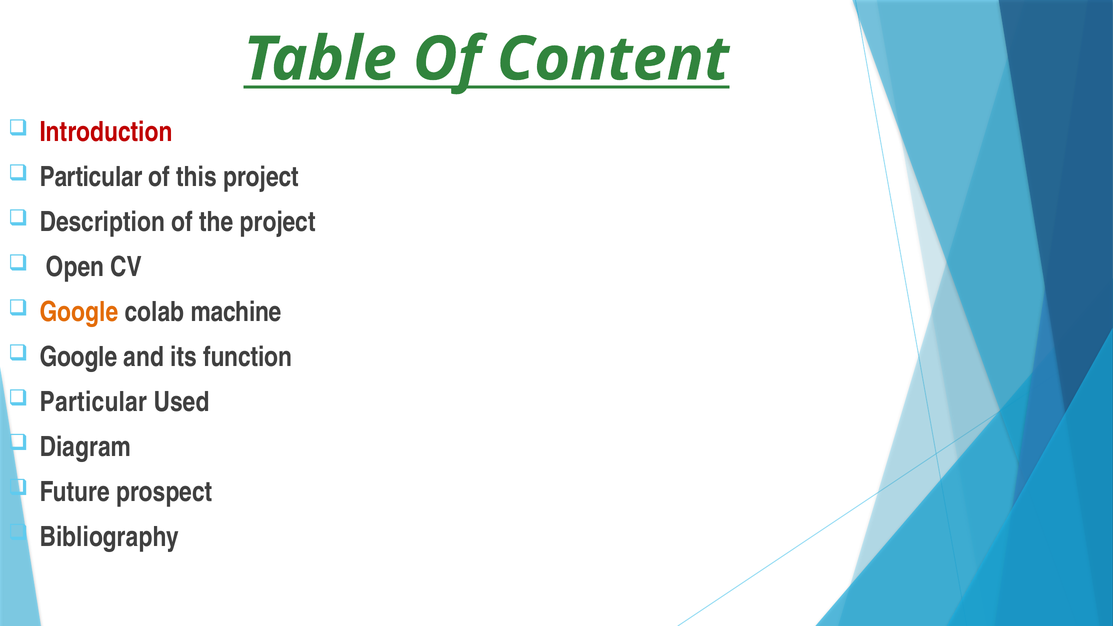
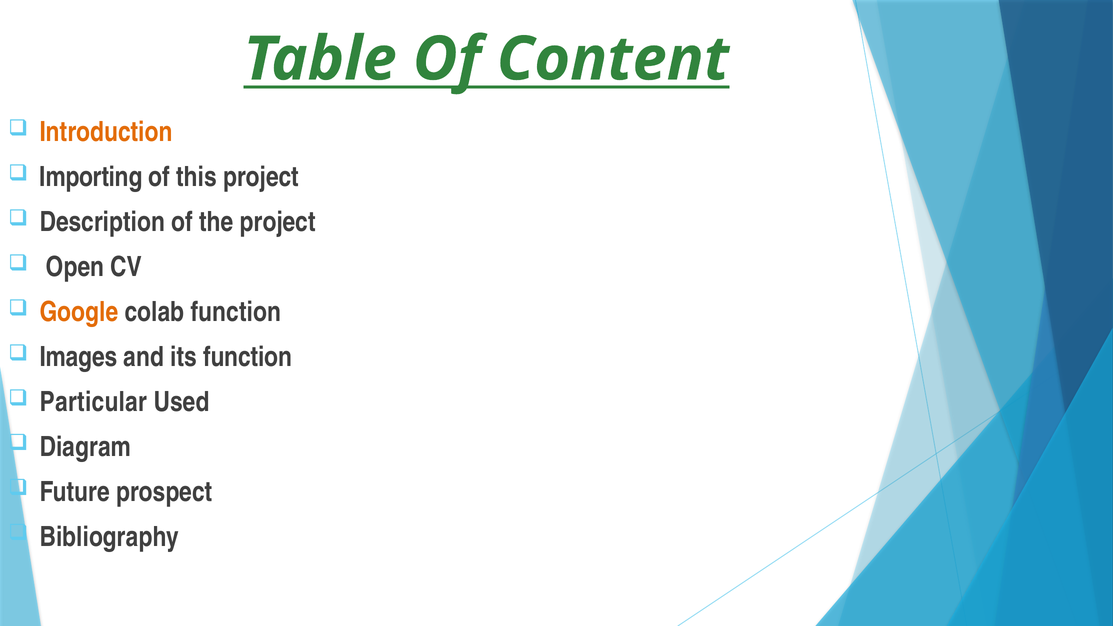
Introduction colour: red -> orange (106, 132)
Particular: Particular -> Importing (91, 177)
colab machine: machine -> function (236, 312)
Google: Google -> Images (78, 357)
